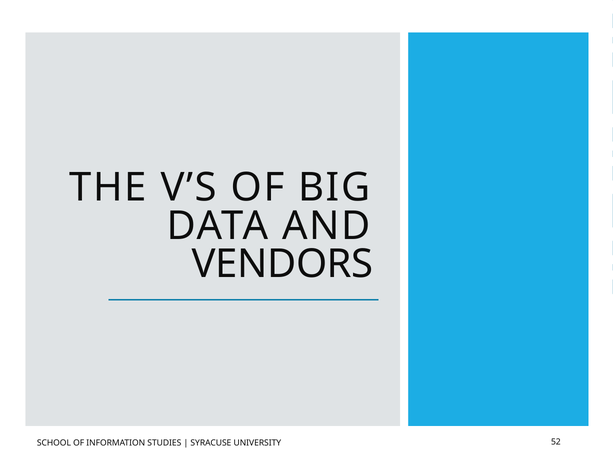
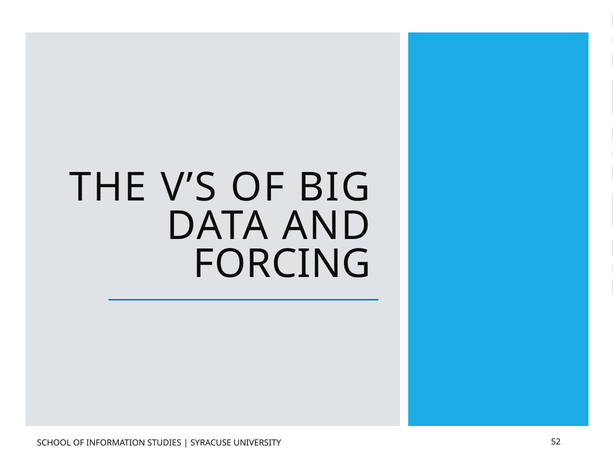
VENDORS: VENDORS -> FORCING (282, 265)
